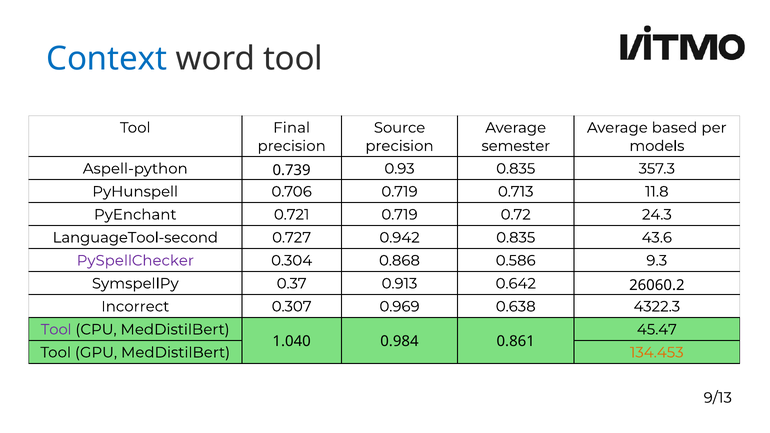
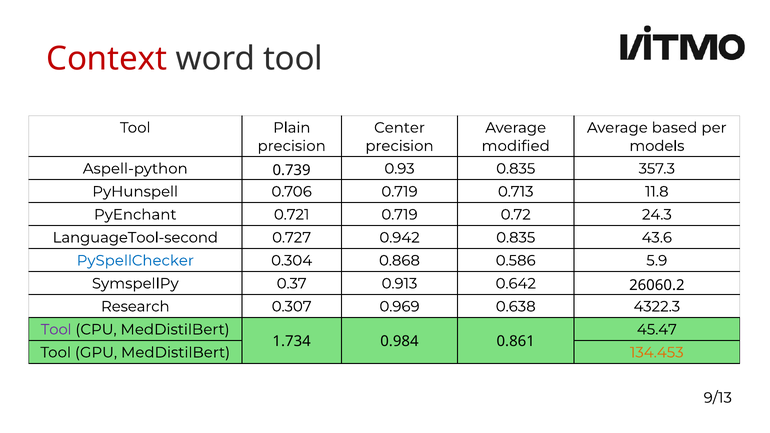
Context colour: blue -> red (107, 59)
Final: Final -> Plain (292, 128)
Source: Source -> Center (399, 128)
semester: semester -> modified (516, 146)
PySpellChecker colour: purple -> blue (135, 261)
9.3: 9.3 -> 5.9 (657, 261)
Incorrect: Incorrect -> Research (135, 307)
1.040: 1.040 -> 1.734 (292, 341)
